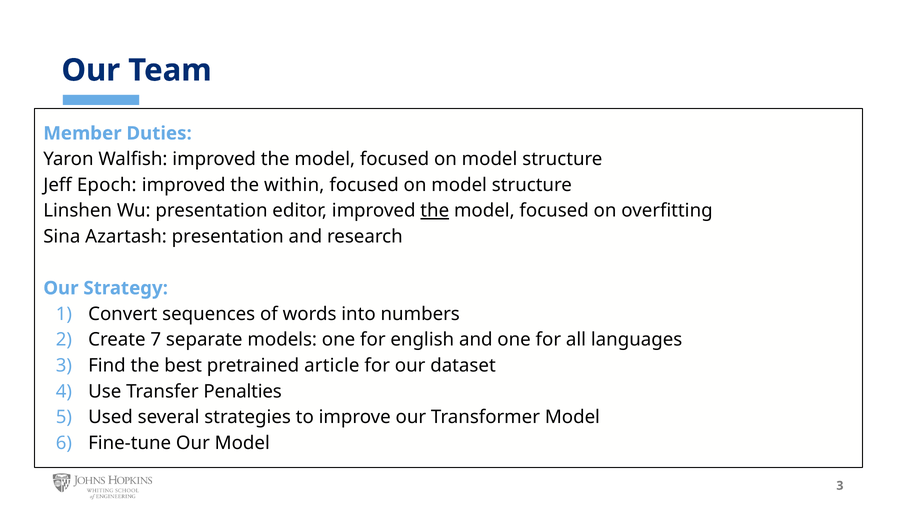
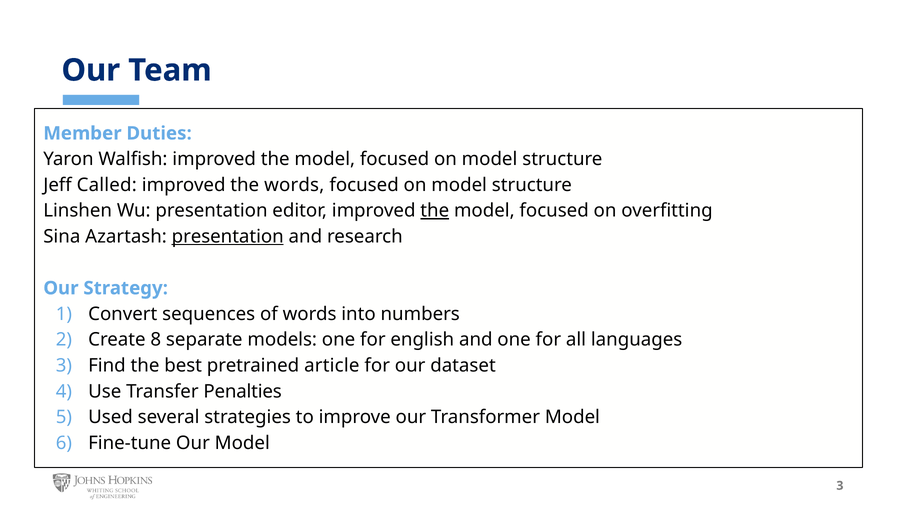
Epoch: Epoch -> Called (107, 185)
the within: within -> words (294, 185)
presentation underline: none -> present (228, 237)
7: 7 -> 8 (156, 340)
